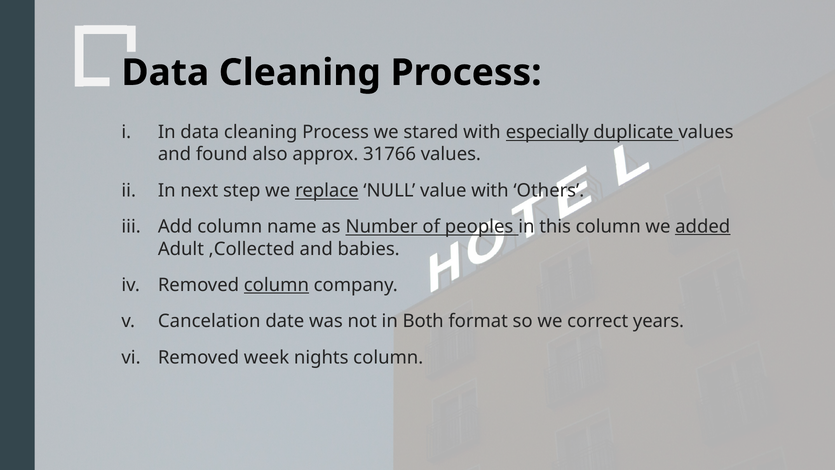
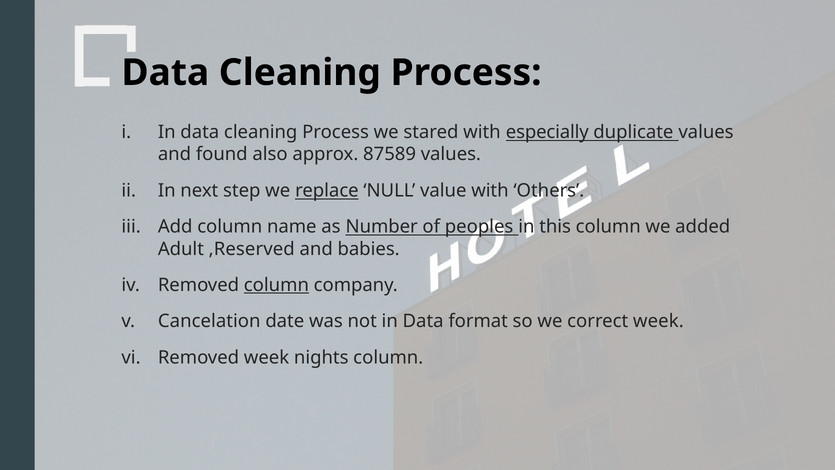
31766: 31766 -> 87589 (390, 154)
added underline: present -> none (703, 227)
,Collected: ,Collected -> ,Reserved (252, 249)
not in Both: Both -> Data (423, 321)
correct years: years -> week (658, 321)
